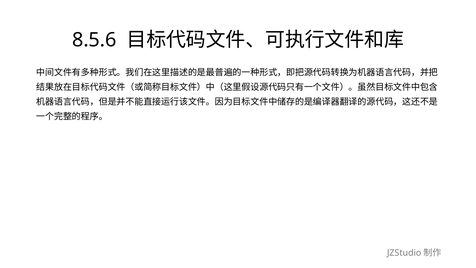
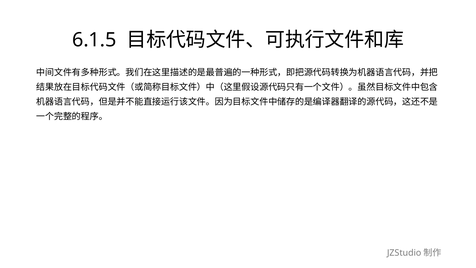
8.5.6: 8.5.6 -> 6.1.5 (94, 40)
